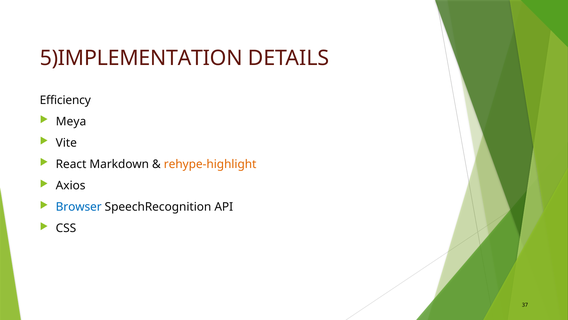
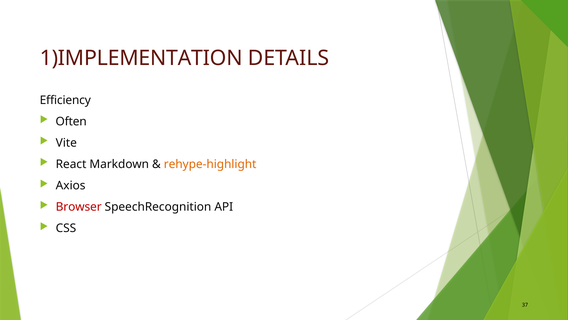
5)IMPLEMENTATION: 5)IMPLEMENTATION -> 1)IMPLEMENTATION (141, 58)
Meya: Meya -> Often (71, 121)
Browser colour: blue -> red (79, 207)
